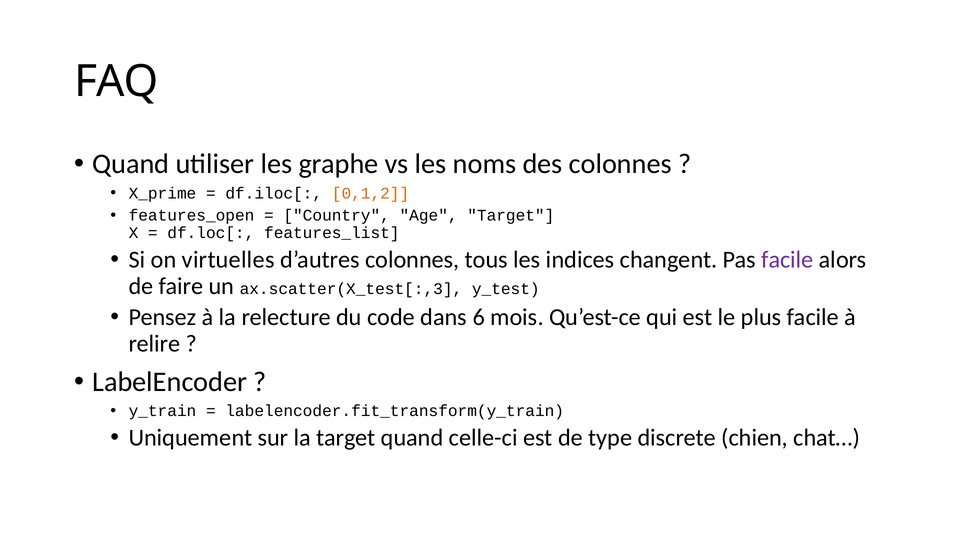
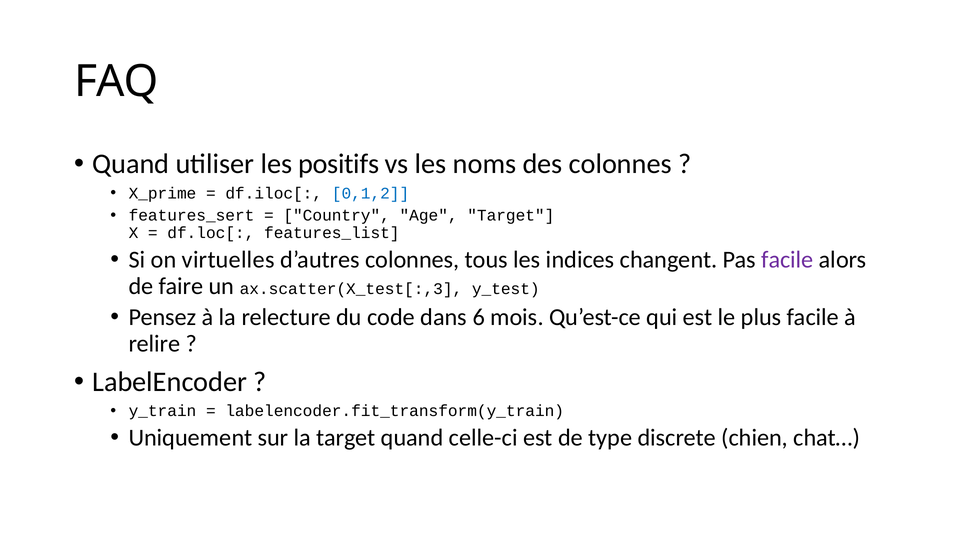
graphe: graphe -> positifs (339, 164)
0,1,2 colour: orange -> blue (371, 193)
features_open: features_open -> features_sert (192, 216)
